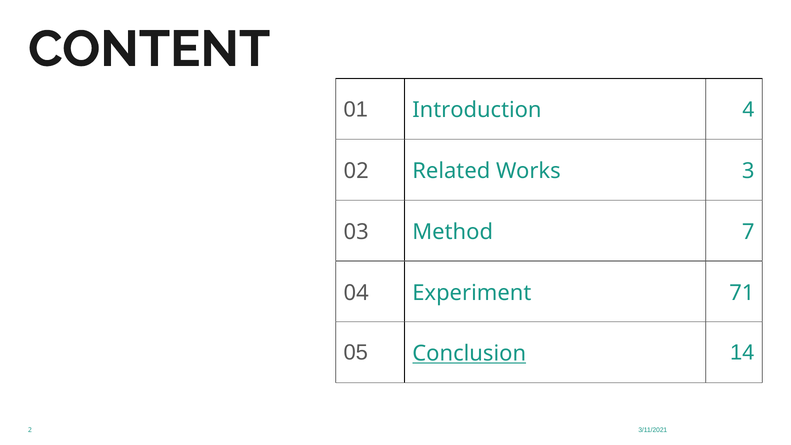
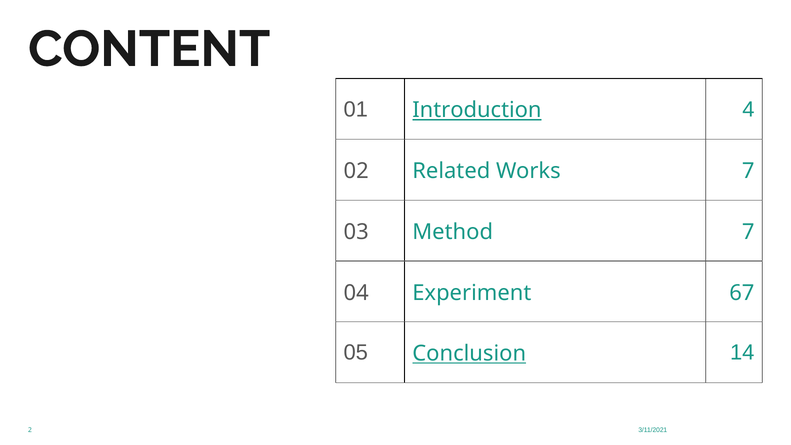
Introduction underline: none -> present (477, 110)
Works 3: 3 -> 7 (748, 171)
71: 71 -> 67 (742, 293)
